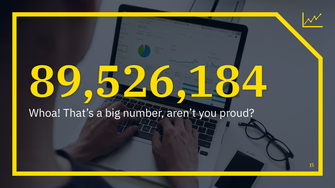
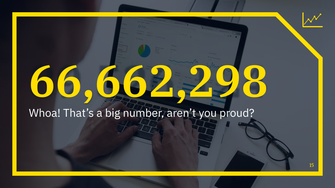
89,526,184: 89,526,184 -> 66,662,298 (148, 82)
